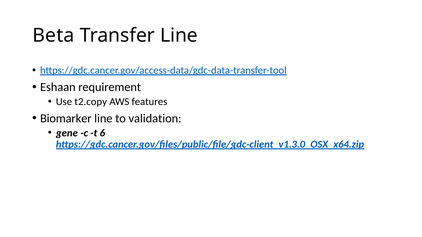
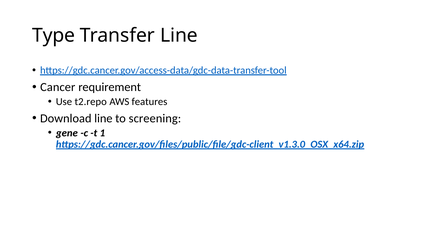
Beta: Beta -> Type (54, 35)
Eshaan: Eshaan -> Cancer (58, 87)
t2.copy: t2.copy -> t2.repo (91, 102)
Biomarker: Biomarker -> Download (66, 119)
validation: validation -> screening (155, 119)
6: 6 -> 1 (102, 133)
